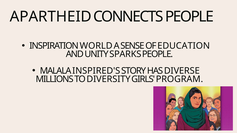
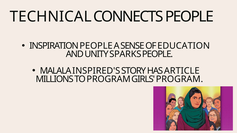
APARTHEID: APARTHEID -> TECHNICAL (51, 17)
INSPIRATION WORLD: WORLD -> PEOPLE (96, 46)
DIVERSE: DIVERSE -> ARTICLE (182, 71)
TO DIVERSITY: DIVERSITY -> PROGRAM (109, 79)
